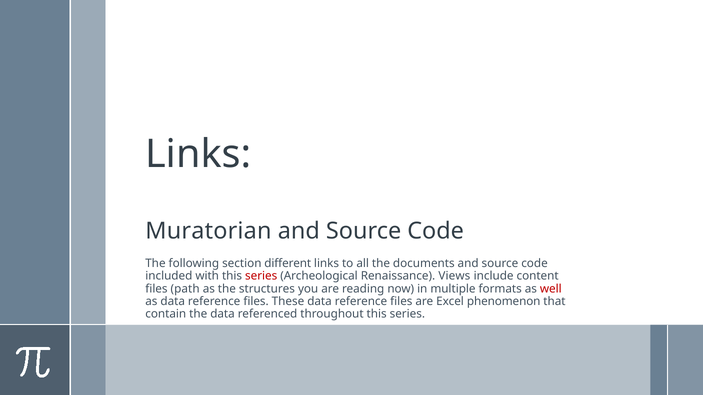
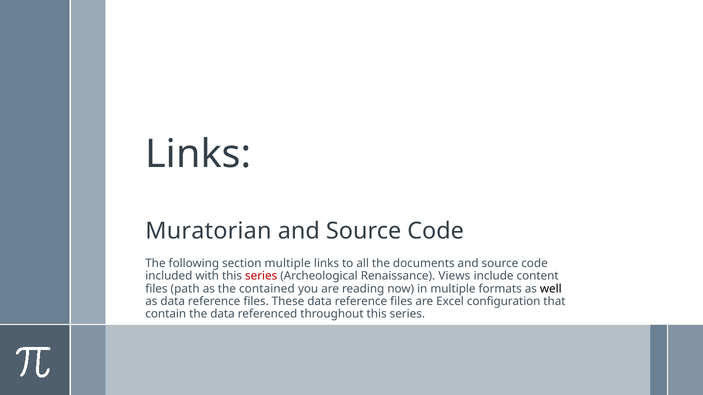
section different: different -> multiple (288, 264)
structures: structures -> contained (267, 289)
well colour: red -> black (551, 289)
phenomenon: phenomenon -> configuration (504, 302)
